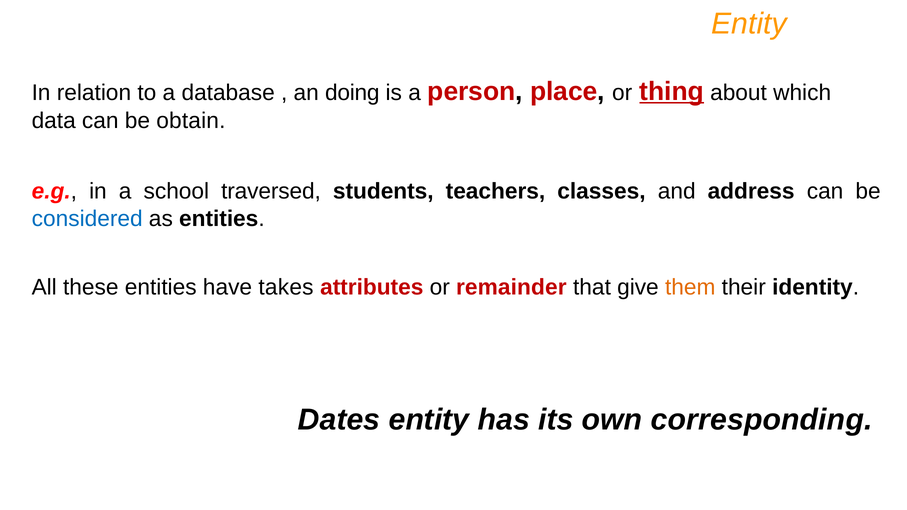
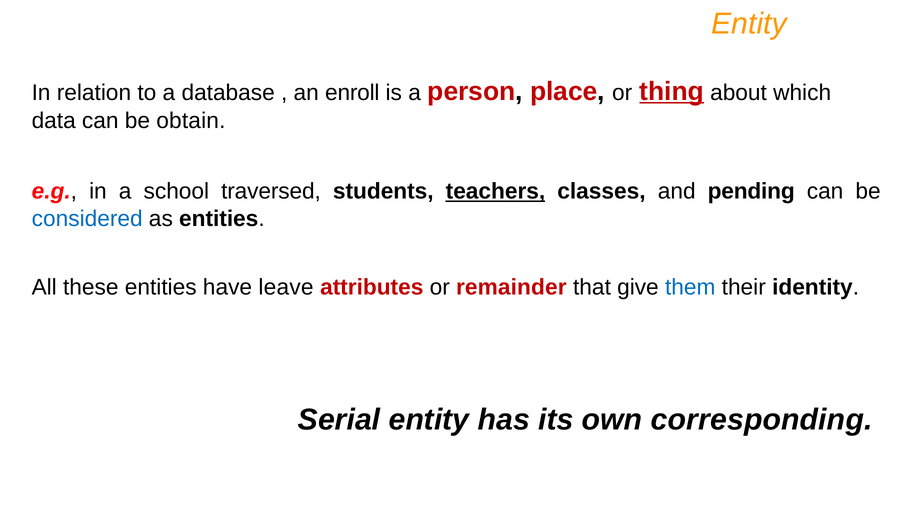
doing: doing -> enroll (352, 93)
teachers underline: none -> present (495, 191)
address: address -> pending (751, 191)
takes: takes -> leave (286, 287)
them colour: orange -> blue (690, 287)
Dates: Dates -> Serial (339, 420)
